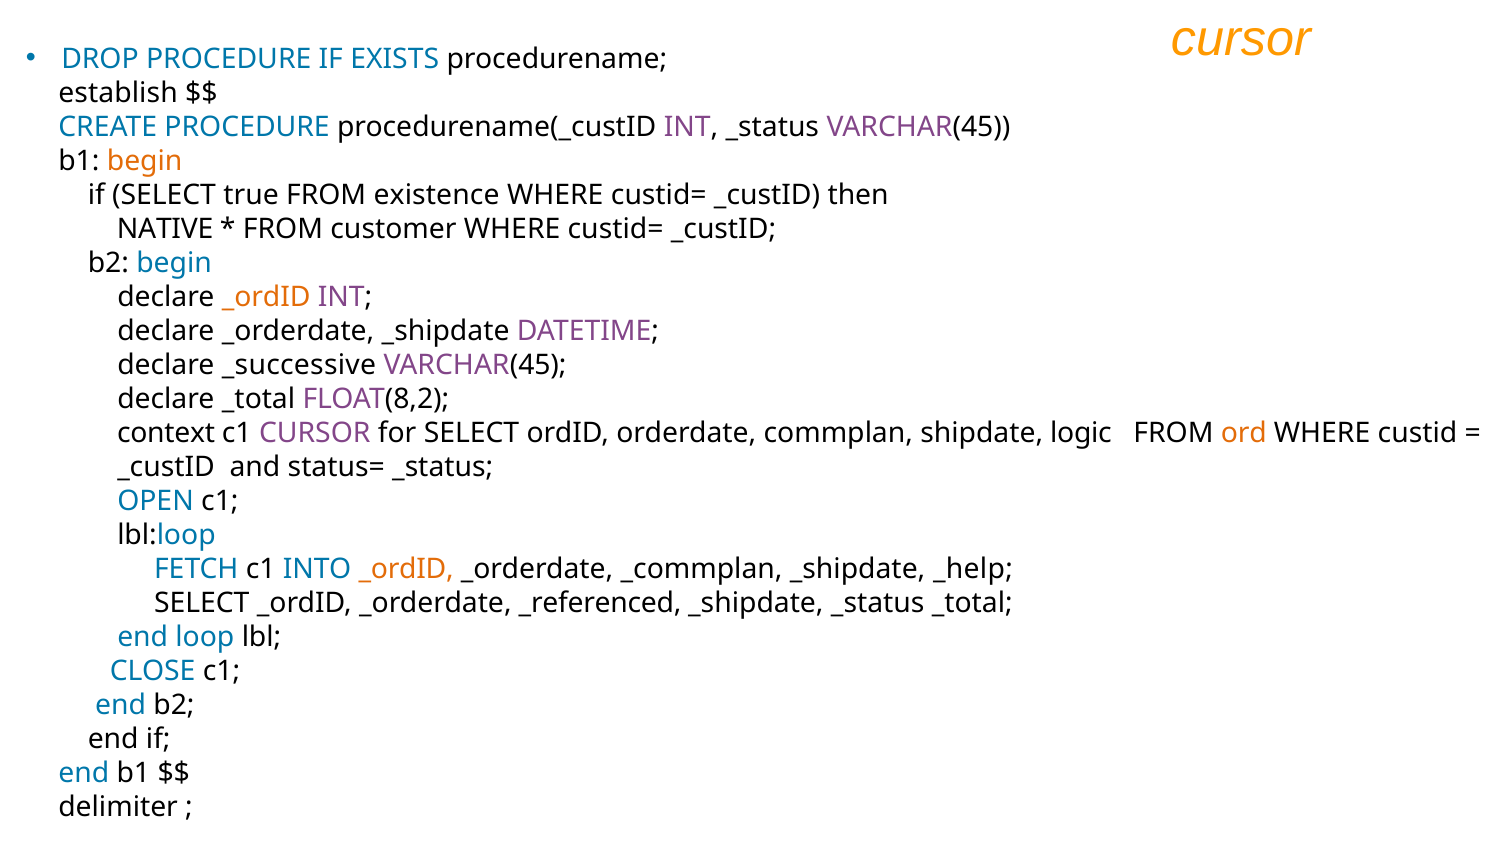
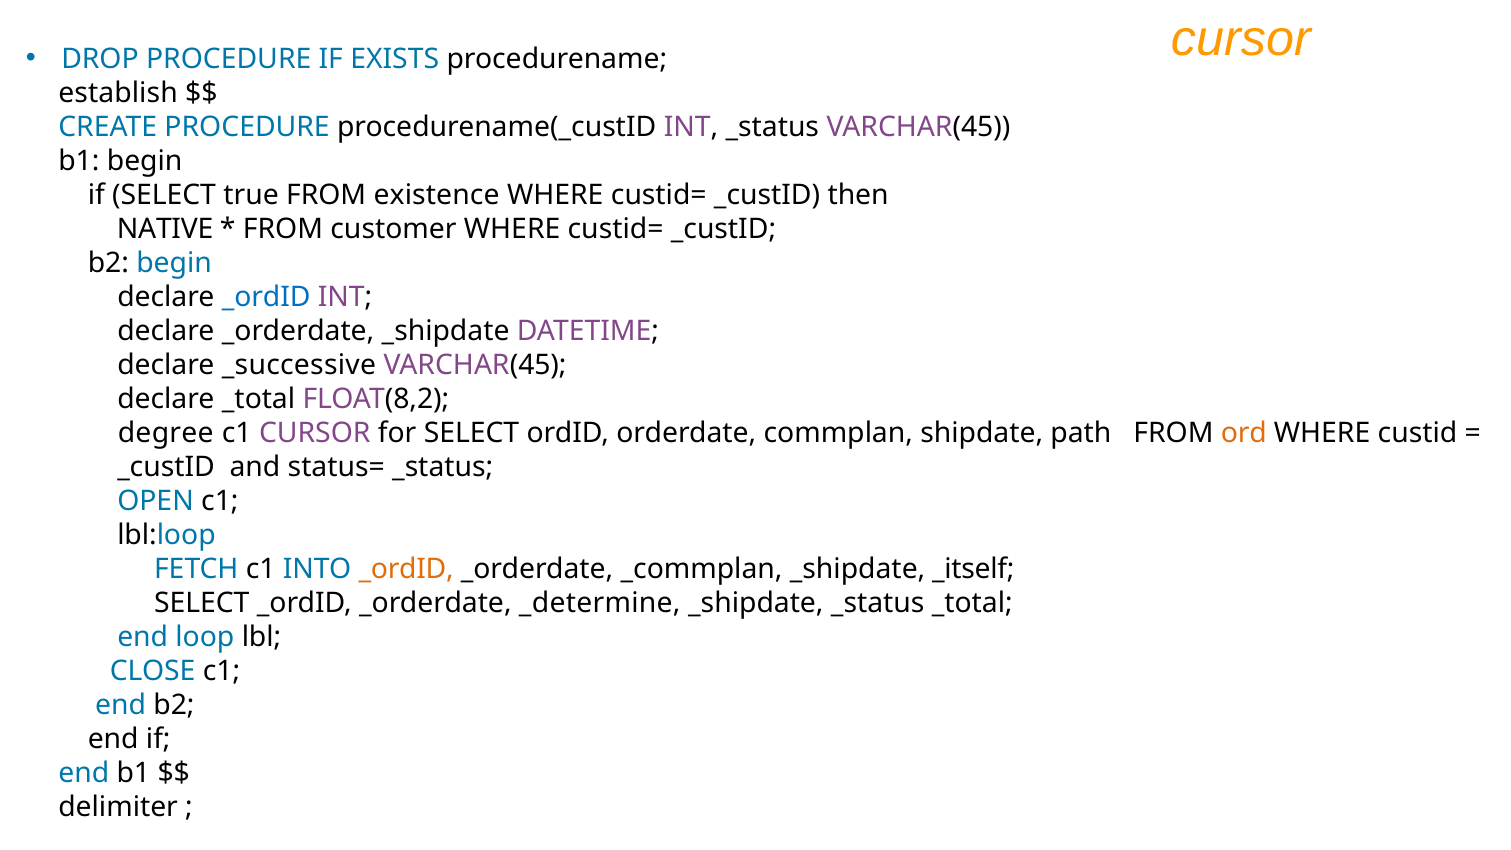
begin colour: orange -> black (145, 161)
_ordID colour: orange -> blue (266, 297)
context: context -> degree (166, 433)
logic: logic -> path (1081, 433)
_help: _help -> _itself (973, 569)
_referenced: _referenced -> _determine (600, 603)
